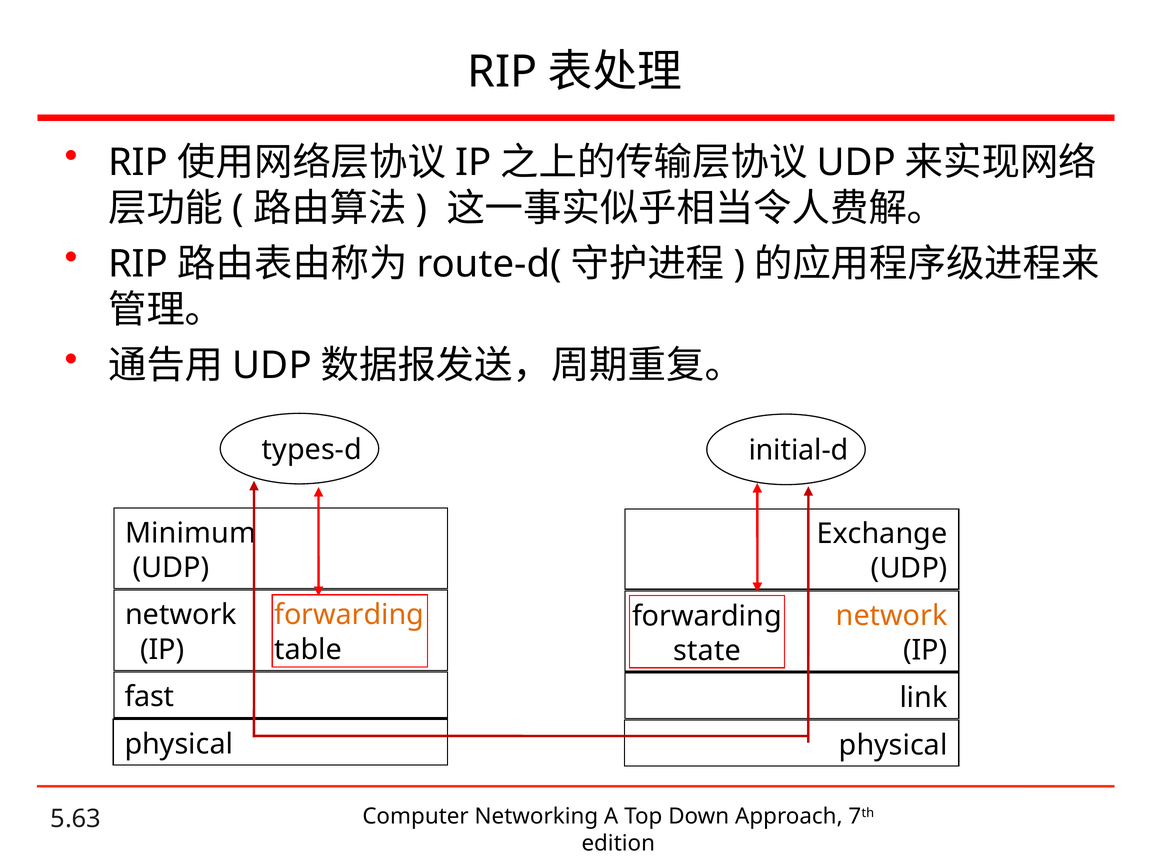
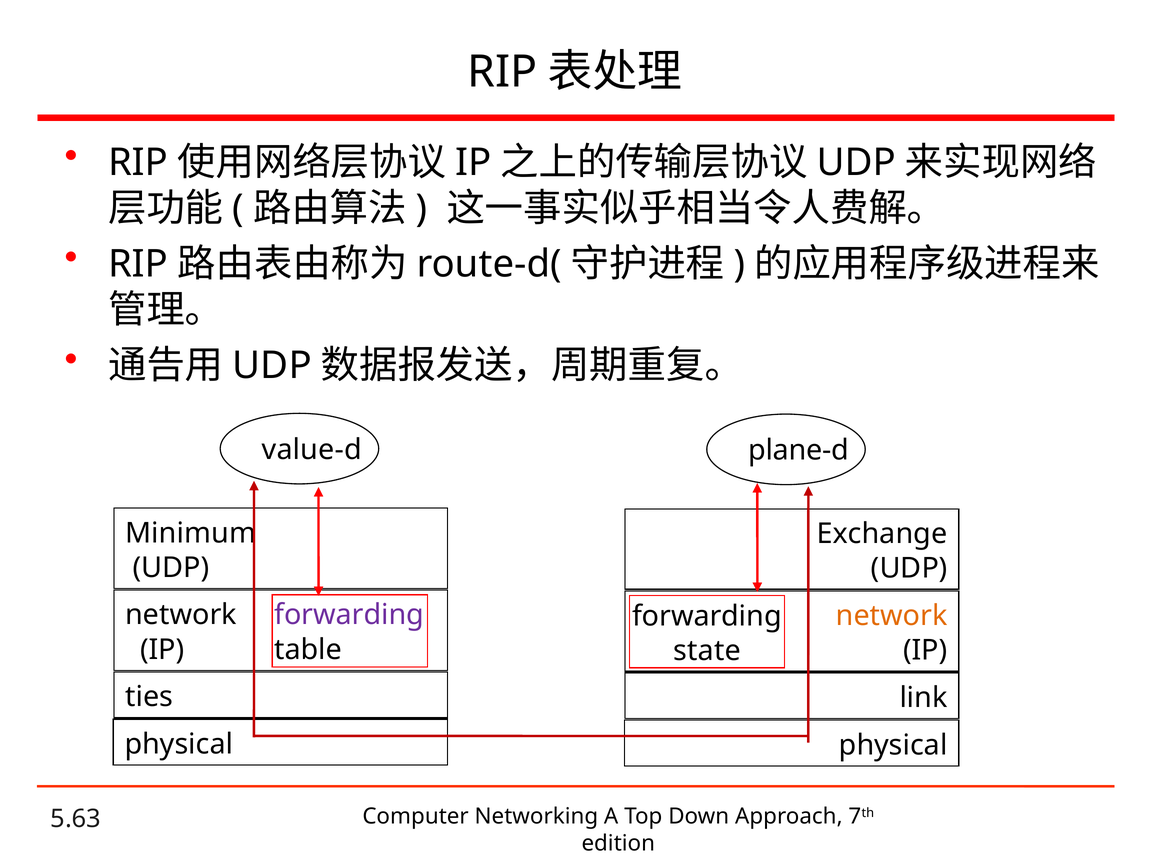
types-d: types-d -> value-d (312, 450)
initial-d: initial-d -> plane-d (799, 451)
forwarding colour: orange -> purple (349, 615)
fast: fast -> ties (149, 697)
